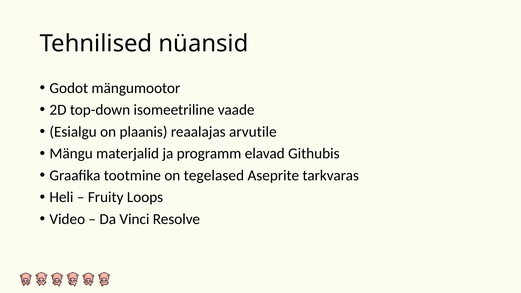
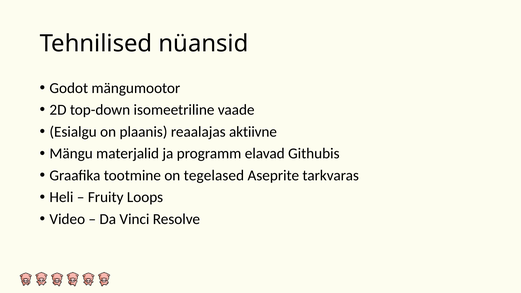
arvutile: arvutile -> aktiivne (253, 132)
